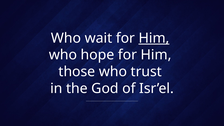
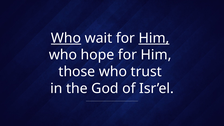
Who underline: none -> present (66, 38)
